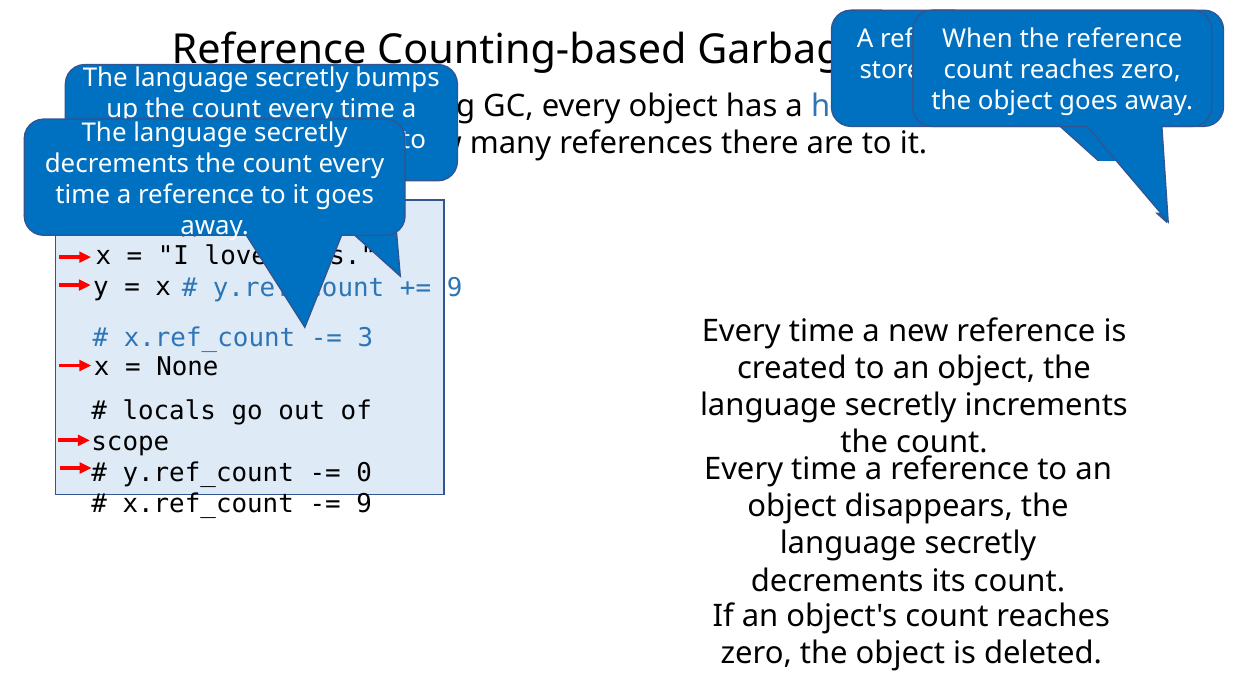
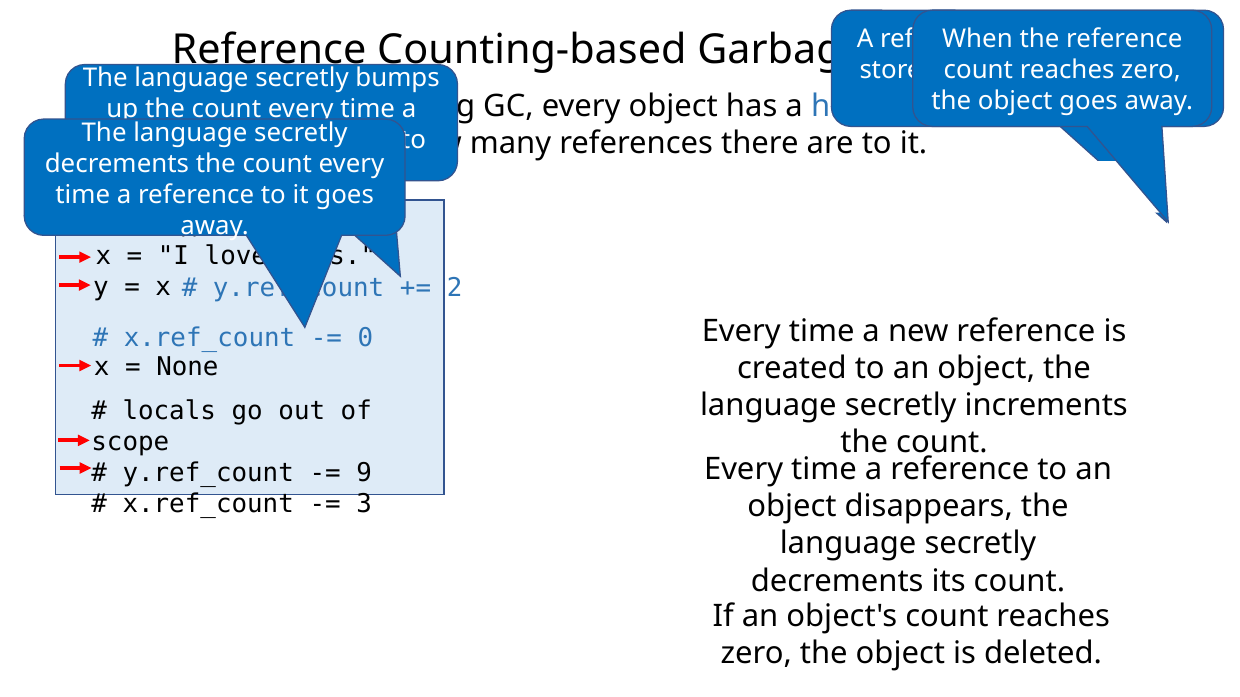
9: 9 -> 2 (455, 288)
3: 3 -> 0 (365, 338)
0: 0 -> 9 (364, 473)
9: 9 -> 3 (364, 504)
